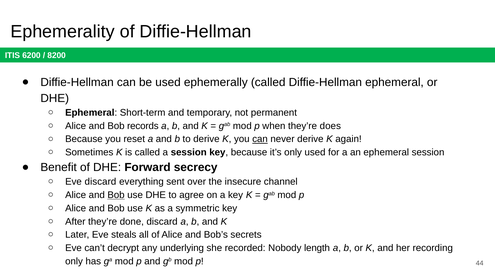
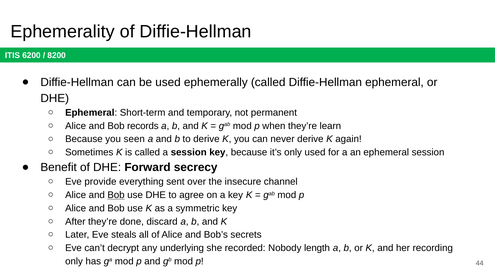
does: does -> learn (330, 126)
reset: reset -> seen (134, 139)
can underline: present -> none (260, 139)
Eve discard: discard -> provide (100, 182)
